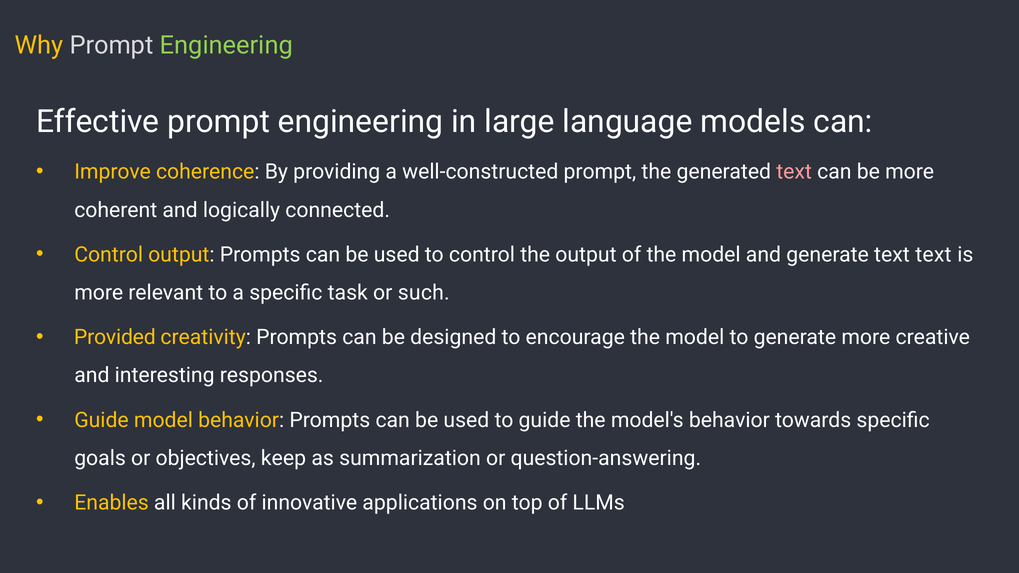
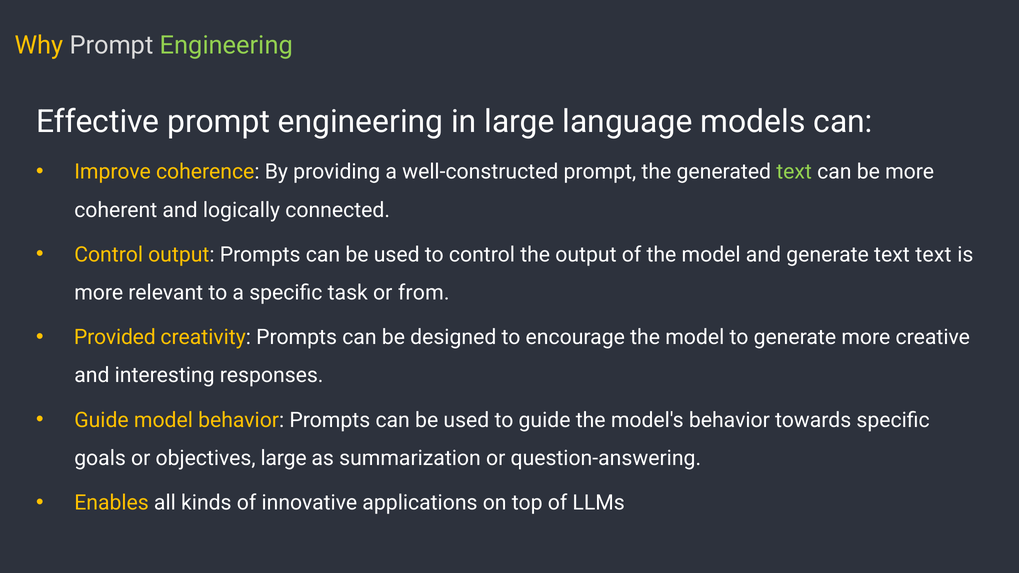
text colour: pink -> light green (794, 172)
such: such -> from (424, 293)
objectives keep: keep -> large (284, 458)
